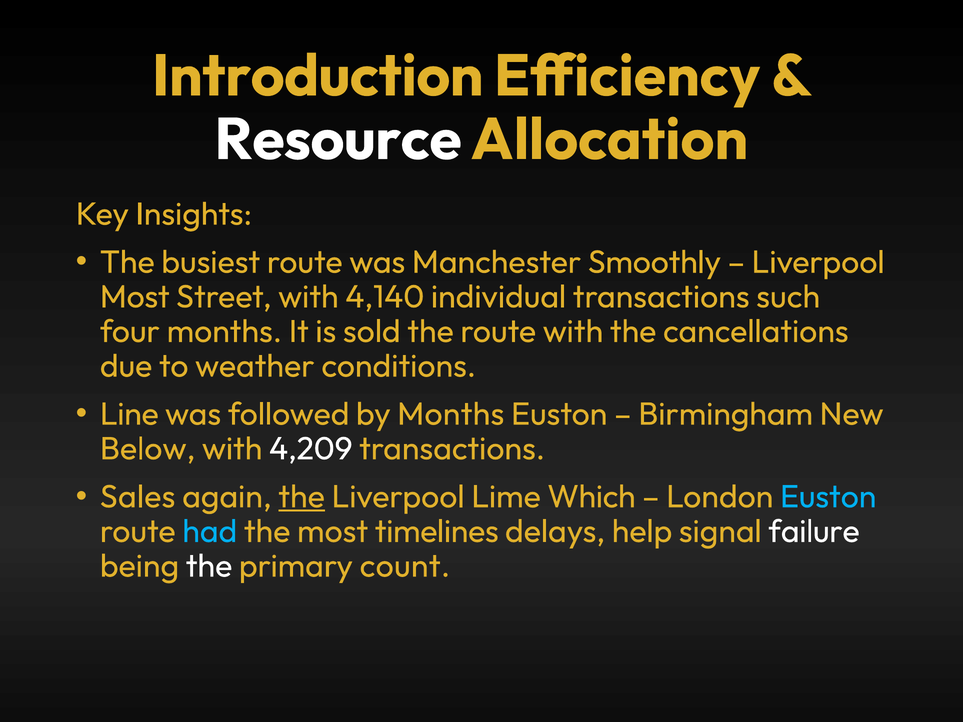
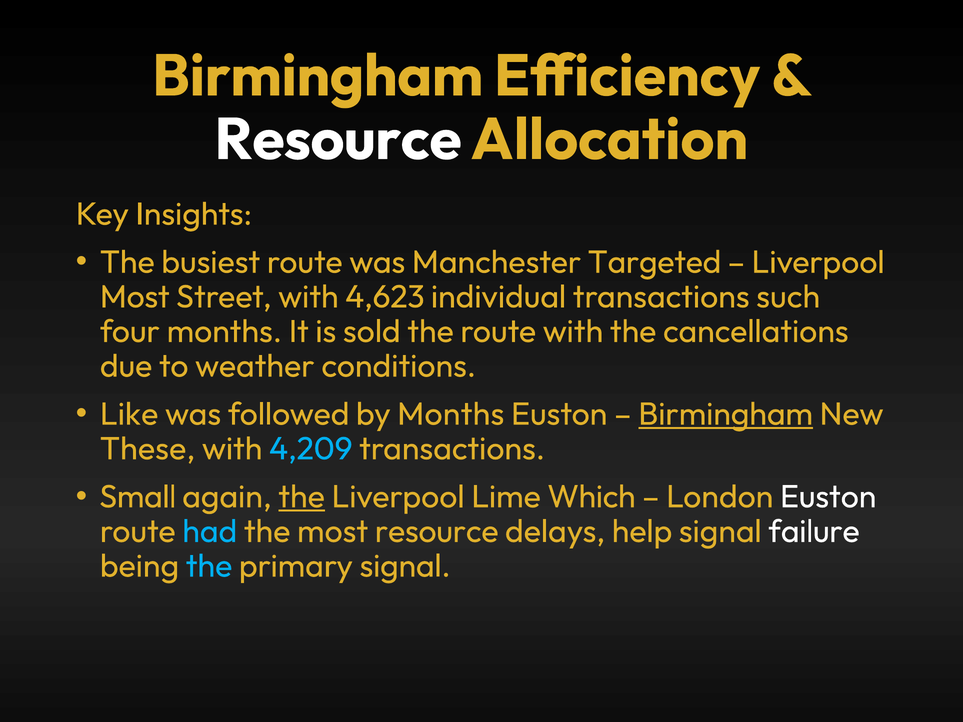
Introduction: Introduction -> Birmingham (318, 76)
Smoothly: Smoothly -> Targeted (655, 262)
4,140: 4,140 -> 4,623 (385, 297)
Line: Line -> Like (129, 414)
Birmingham underline: none -> present (726, 414)
Below: Below -> These (148, 449)
4,209 colour: white -> light blue (311, 449)
Sales: Sales -> Small (138, 497)
Euston colour: light blue -> white (828, 497)
most timelines: timelines -> resource (437, 532)
the colour: white -> light blue (209, 566)
primary count: count -> signal (405, 566)
